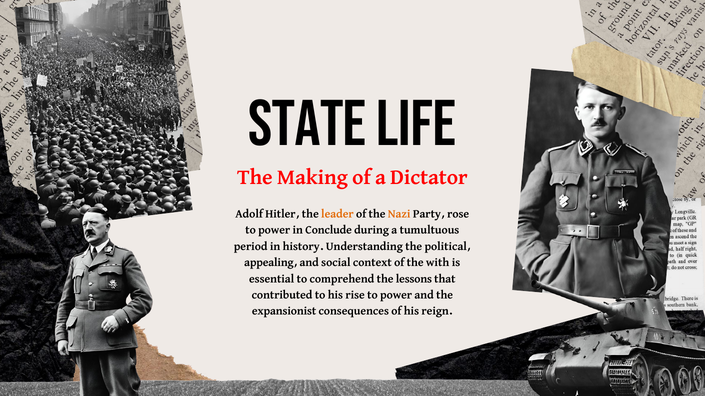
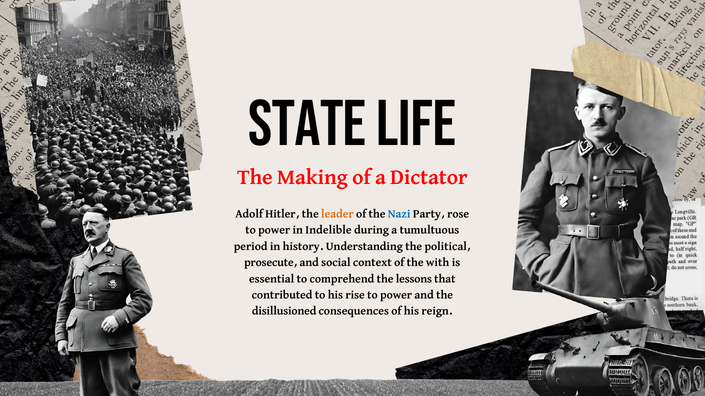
Nazi colour: orange -> blue (399, 214)
Conclude: Conclude -> Indelible (328, 230)
appealing: appealing -> prosecute (271, 263)
expansionist: expansionist -> disillusioned (284, 311)
